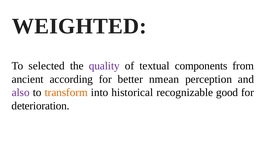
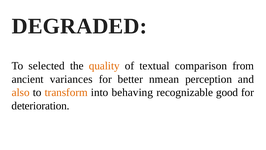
WEIGHTED: WEIGHTED -> DEGRADED (79, 26)
quality colour: purple -> orange (104, 66)
components: components -> comparison (201, 66)
according: according -> variances (71, 79)
also colour: purple -> orange (21, 92)
historical: historical -> behaving (132, 92)
